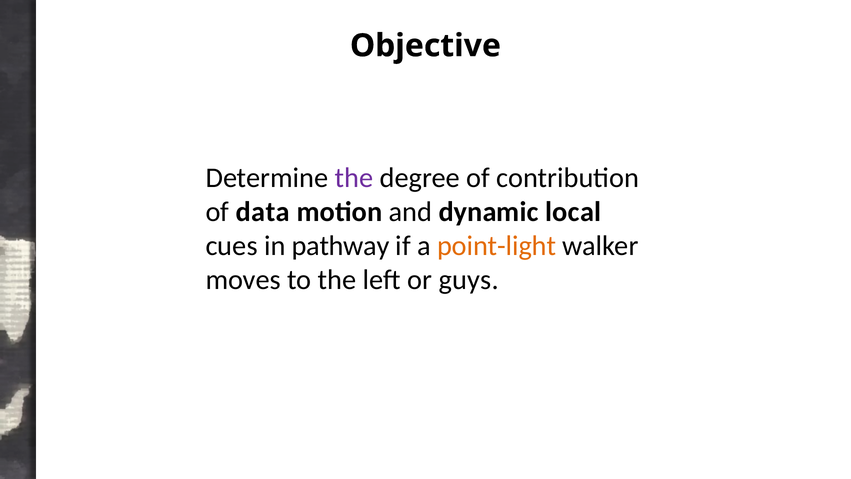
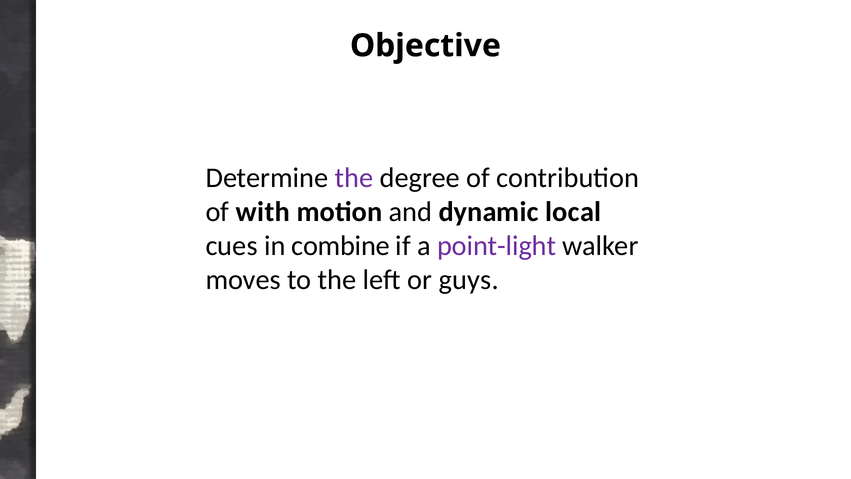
data: data -> with (263, 212)
pathway: pathway -> combine (341, 246)
point-light colour: orange -> purple (497, 246)
